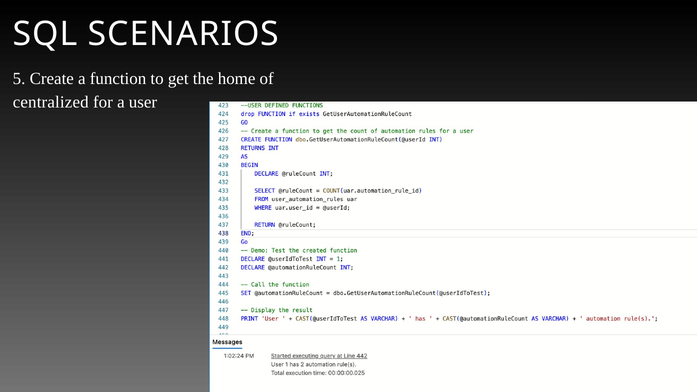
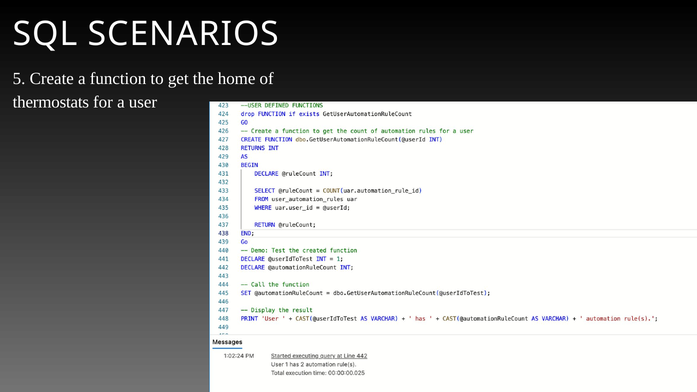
centralized: centralized -> thermostats (51, 102)
